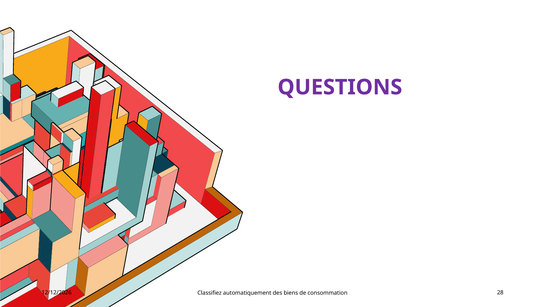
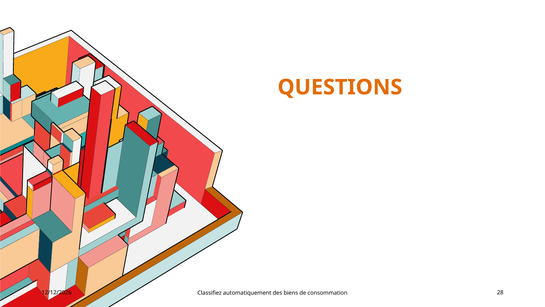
QUESTIONS colour: purple -> orange (340, 87)
